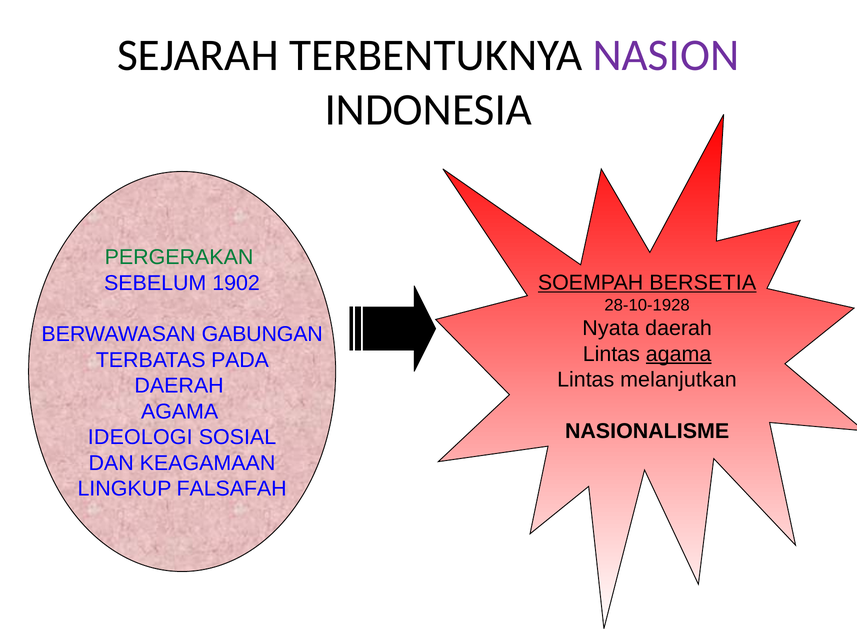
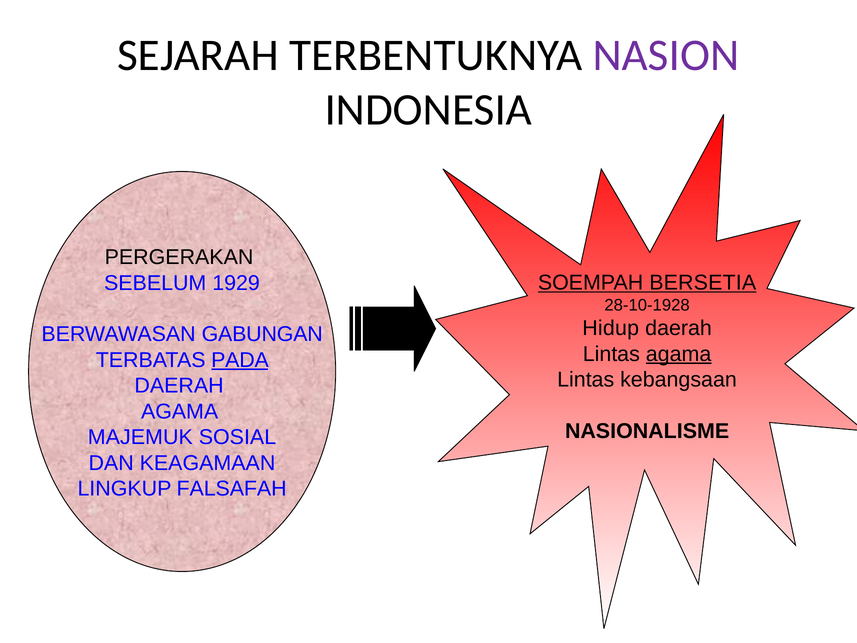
PERGERAKAN colour: green -> black (179, 257)
1902: 1902 -> 1929 (236, 283)
Nyata: Nyata -> Hidup (611, 328)
PADA underline: none -> present (240, 360)
melanjutkan: melanjutkan -> kebangsaan (678, 380)
IDEOLOGI: IDEOLOGI -> MAJEMUK (140, 437)
